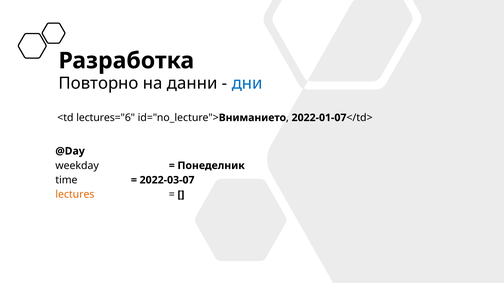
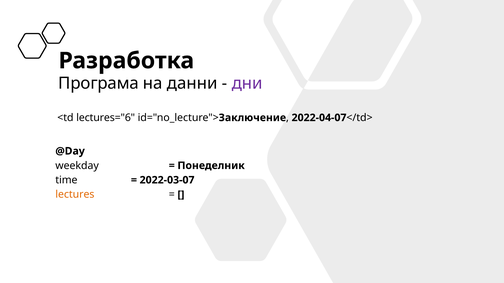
Повторно: Повторно -> Програма (99, 83)
дни colour: blue -> purple (247, 83)
Вниманието: Вниманието -> Заключение (252, 118)
2022-01-07: 2022-01-07 -> 2022-04-07 (319, 118)
